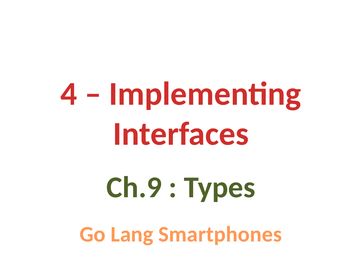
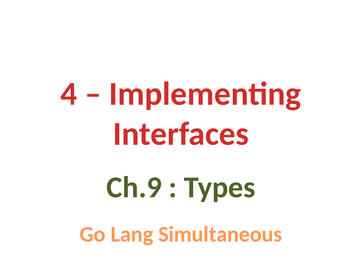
Smartphones: Smartphones -> Simultaneous (220, 234)
